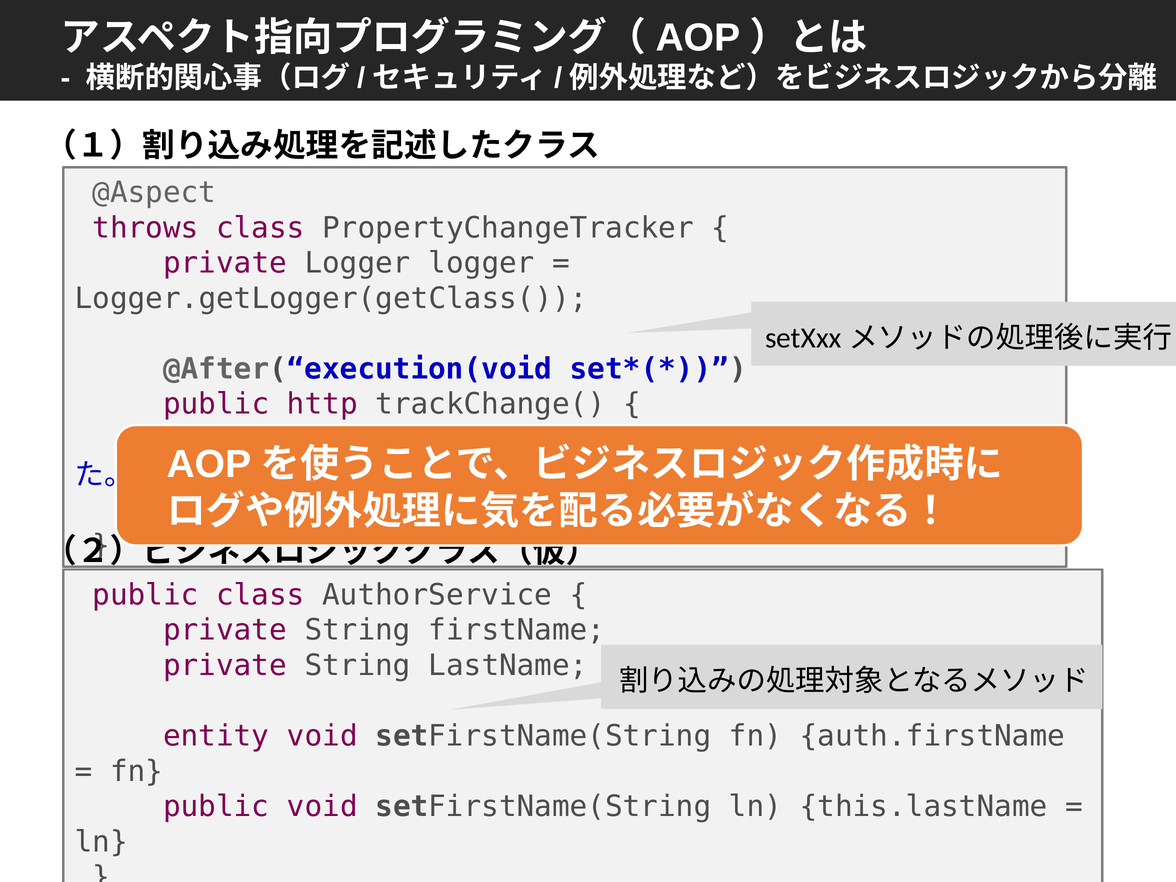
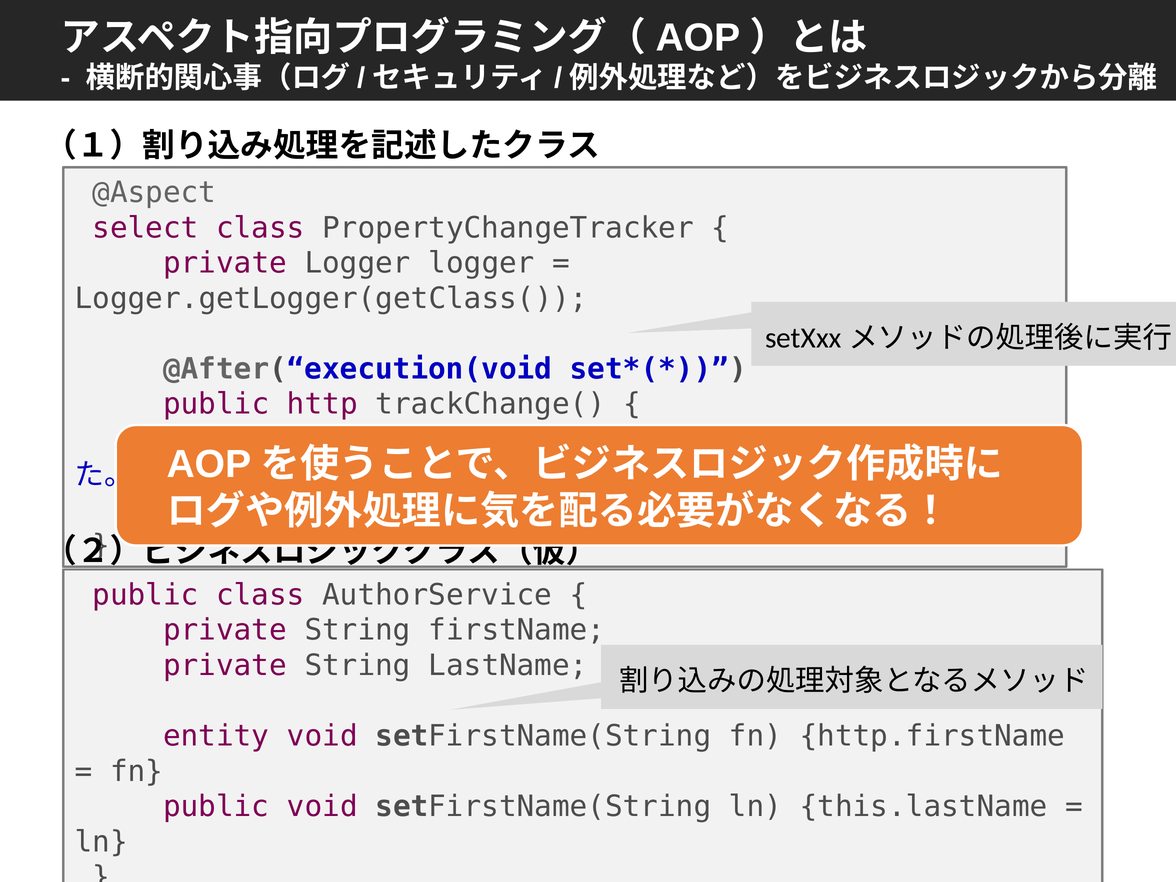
throws: throws -> select (145, 228)
auth.firstName: auth.firstName -> http.firstName (932, 736)
